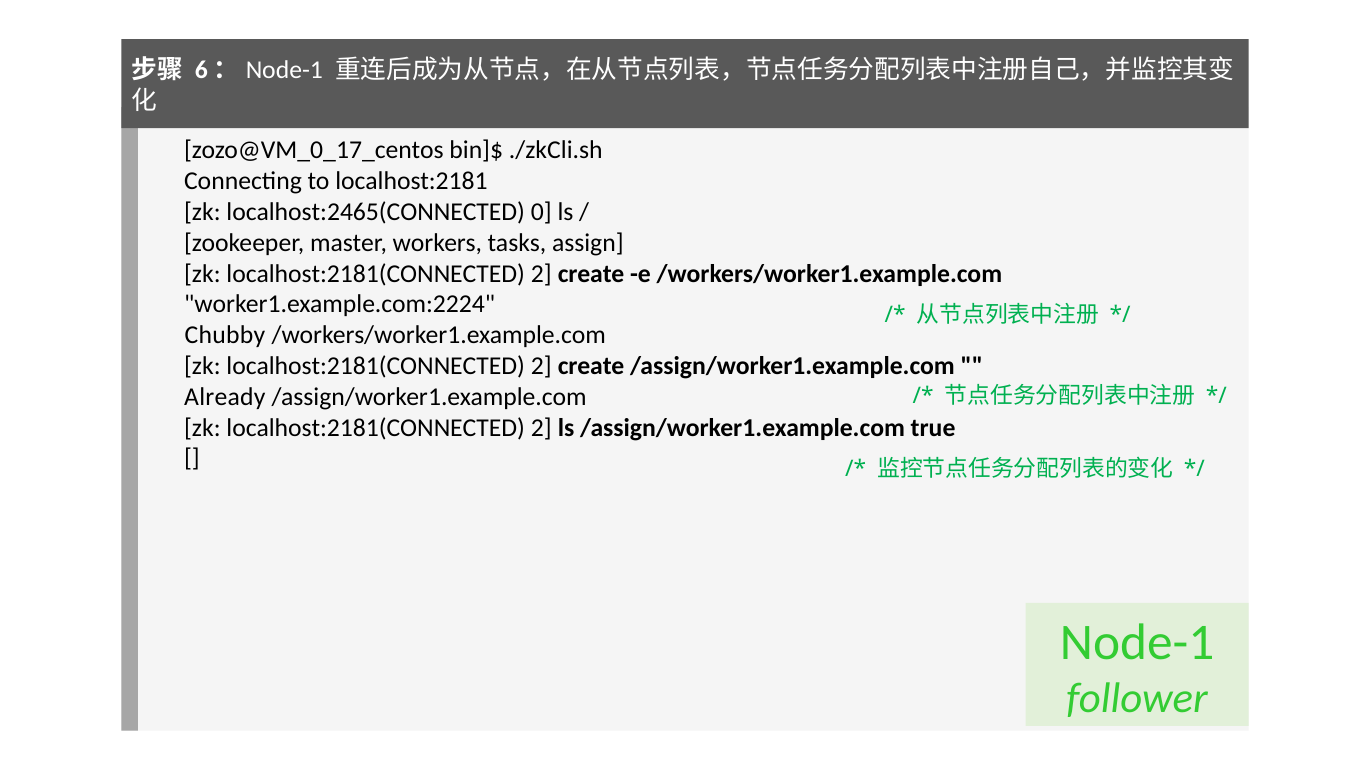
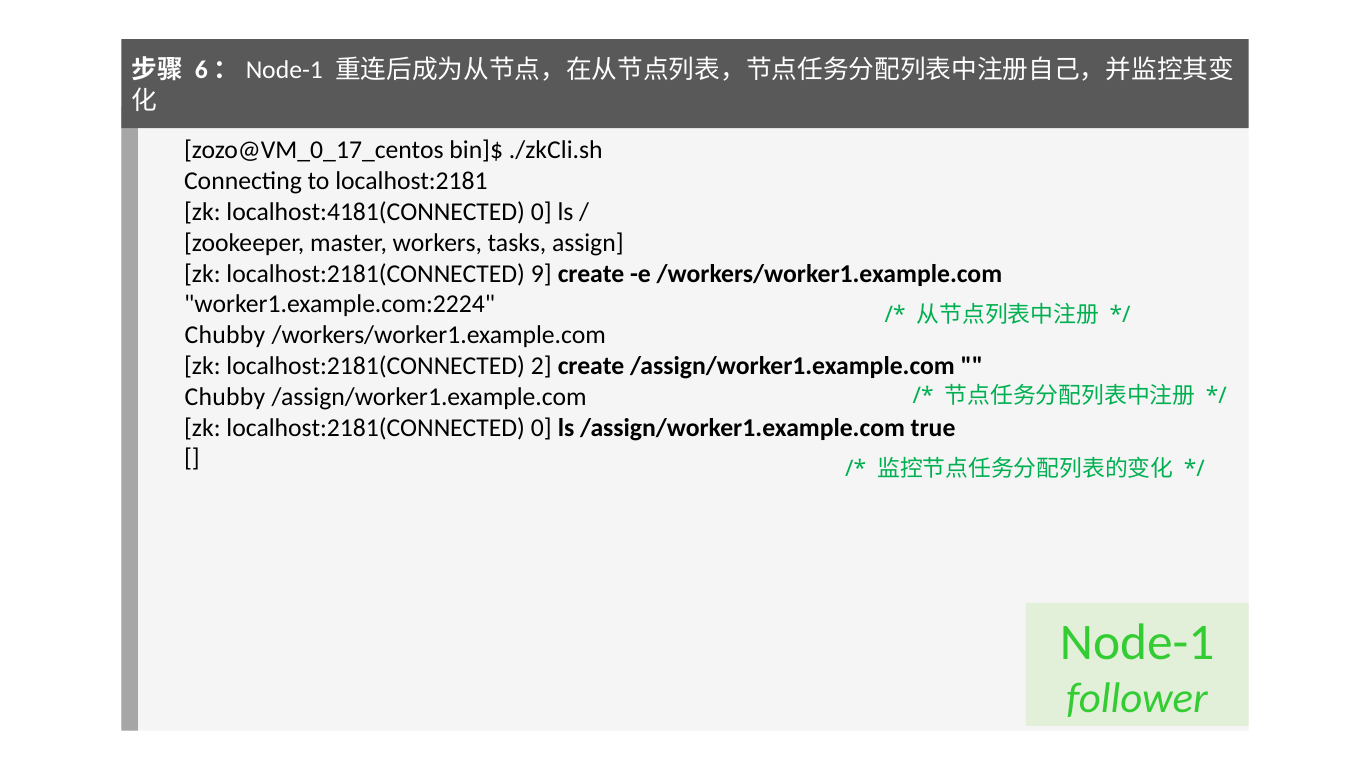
localhost:2465(CONNECTED: localhost:2465(CONNECTED -> localhost:4181(CONNECTED (376, 212)
2: 2 -> 9 (541, 274)
Already: Already -> Chubby (225, 397)
2: 2 -> 0 (541, 428)
